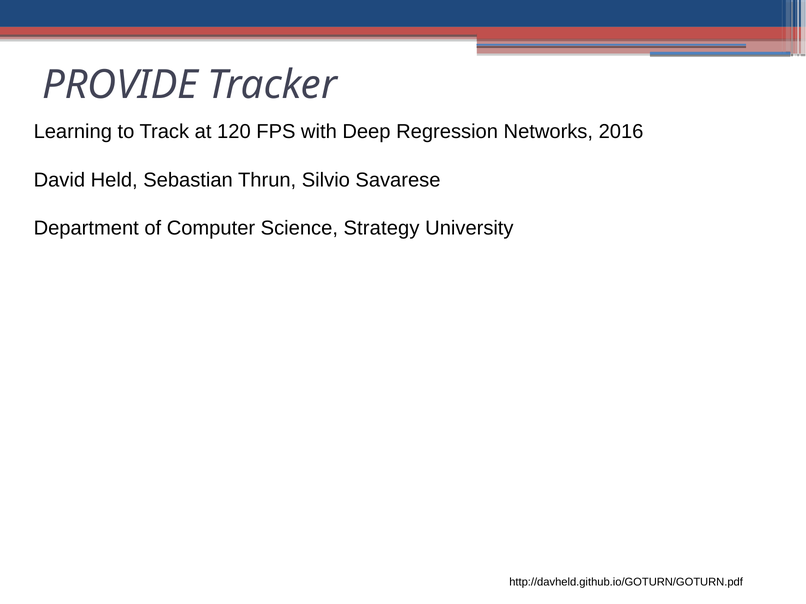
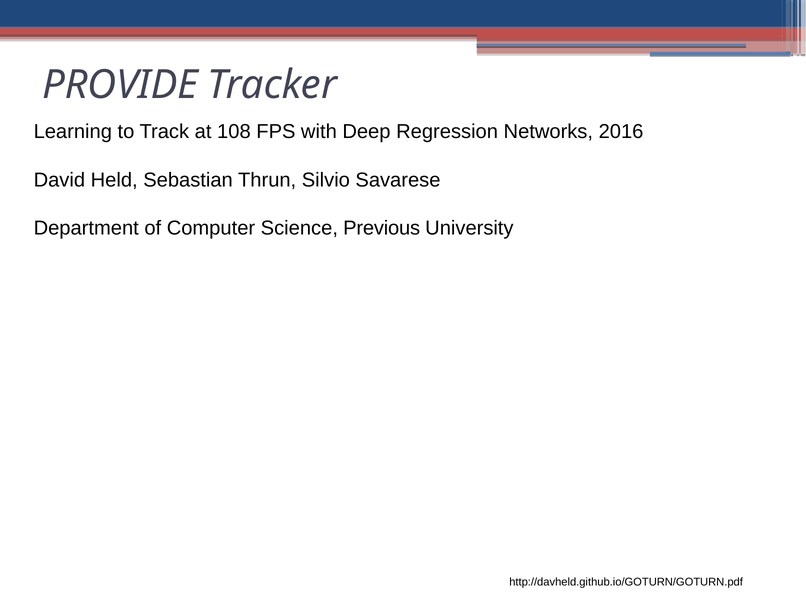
120: 120 -> 108 (234, 132)
Strategy: Strategy -> Previous (382, 228)
